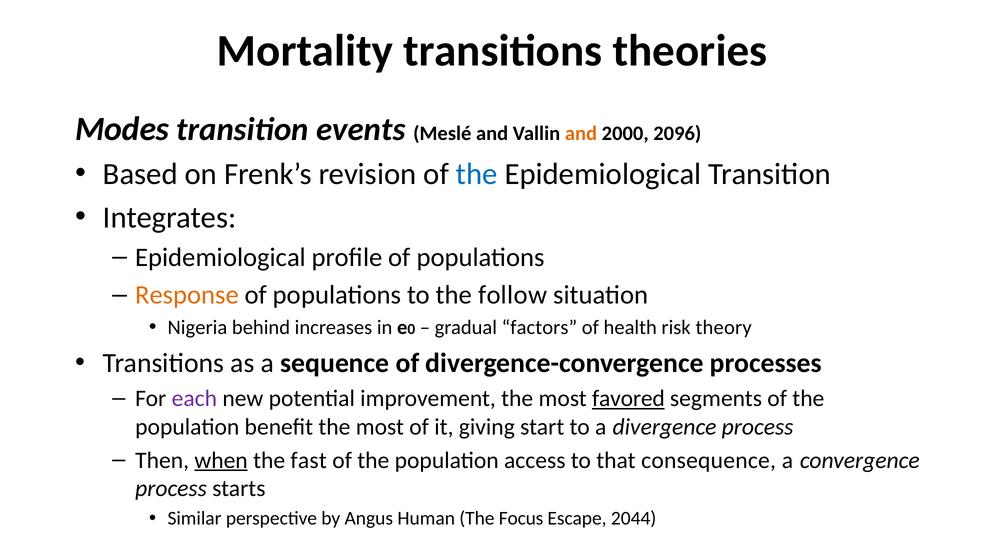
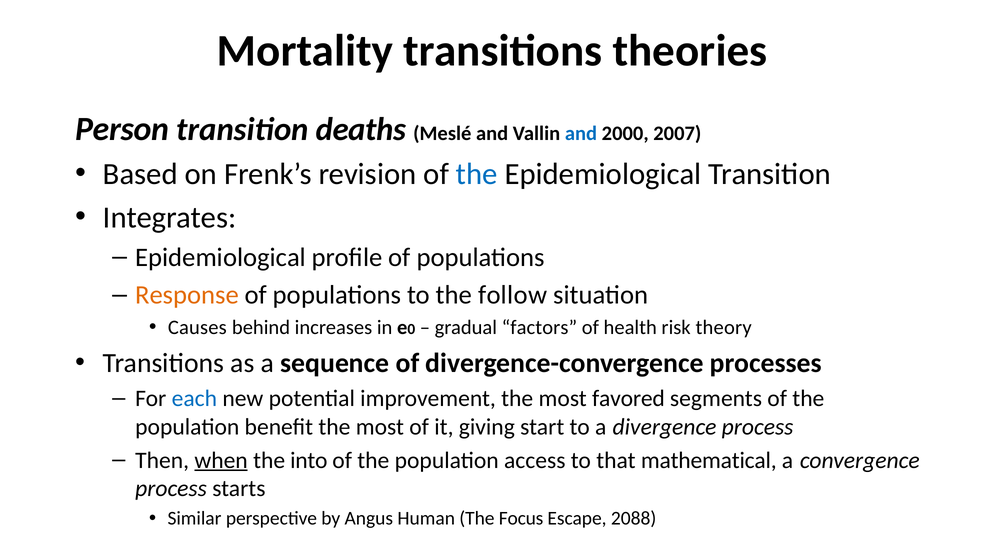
Modes: Modes -> Person (122, 129)
events: events -> deaths (361, 129)
and colour: orange -> blue (581, 133)
2096: 2096 -> 2007 (677, 133)
Nigeria: Nigeria -> Causes (197, 328)
each colour: purple -> blue (194, 399)
favored underline: present -> none (628, 399)
fast: fast -> into (309, 460)
consequence: consequence -> mathematical (709, 460)
2044: 2044 -> 2088 (634, 519)
